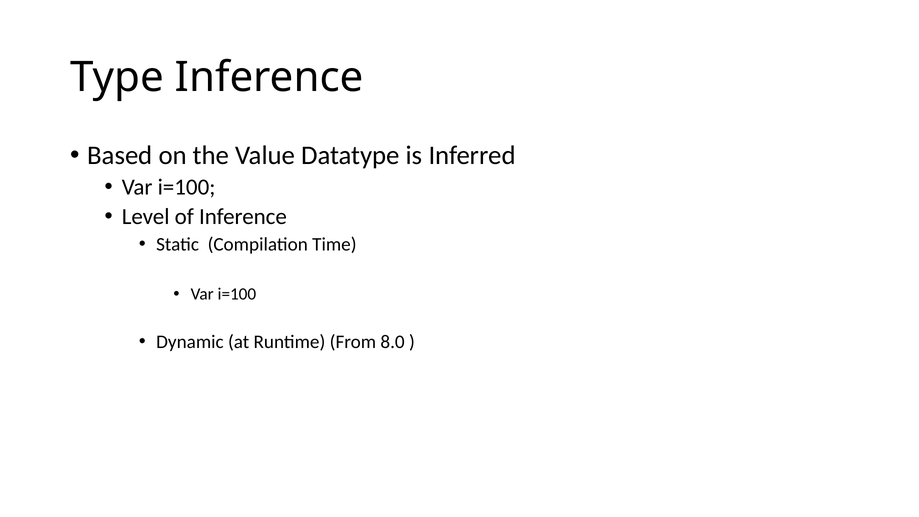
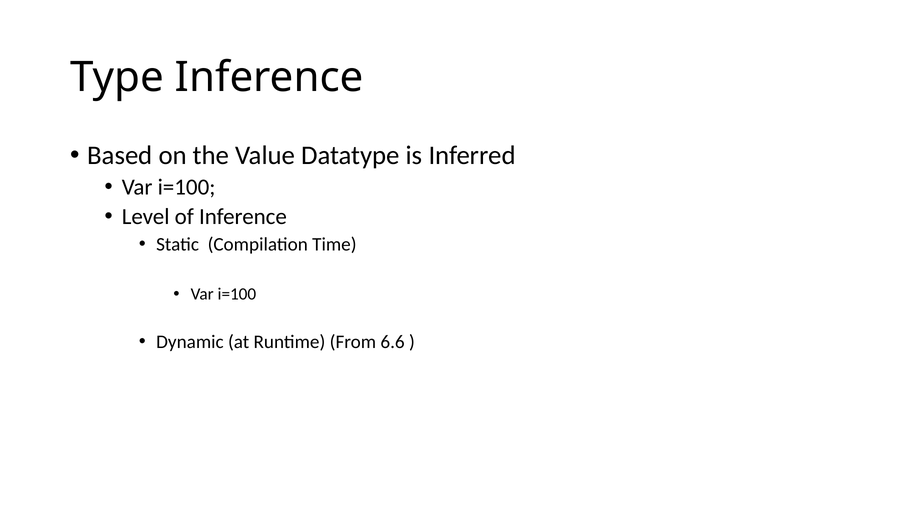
8.0: 8.0 -> 6.6 (393, 342)
